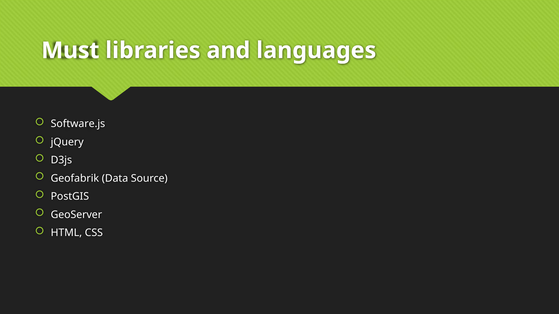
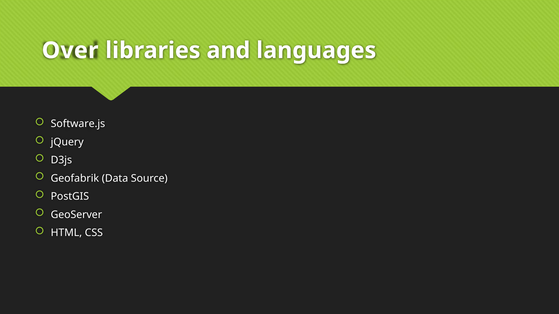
Must: Must -> Over (70, 51)
